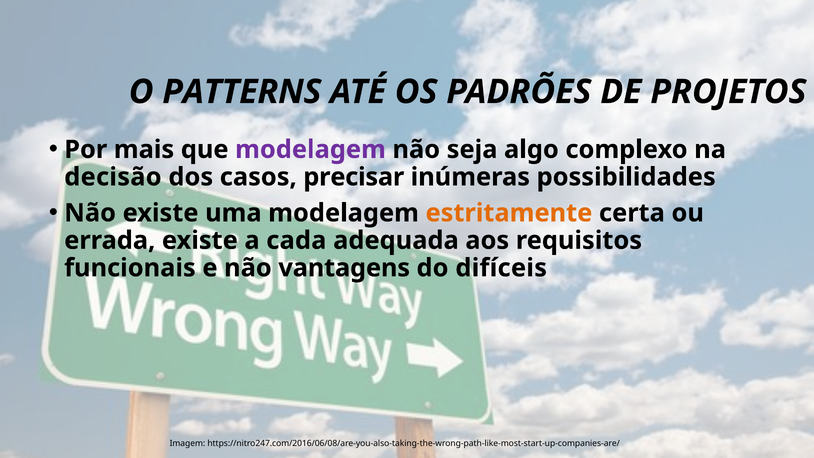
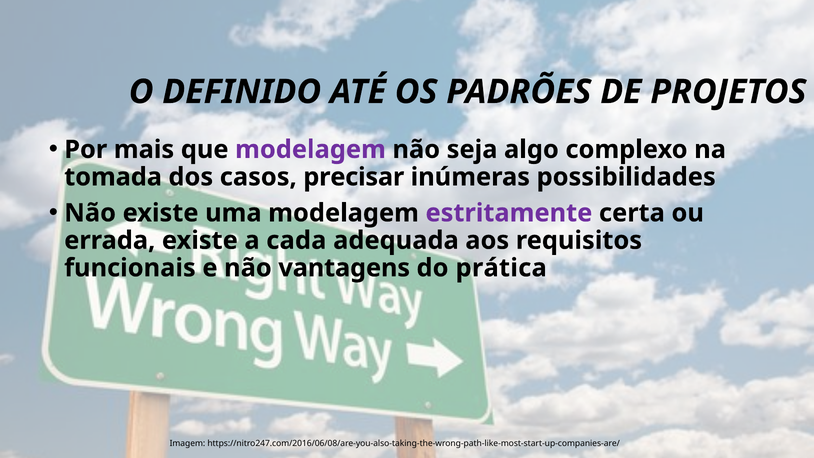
PATTERNS: PATTERNS -> DEFINIDO (242, 92)
decisão: decisão -> tomada (113, 177)
estritamente colour: orange -> purple (509, 213)
difíceis: difíceis -> prática (501, 268)
